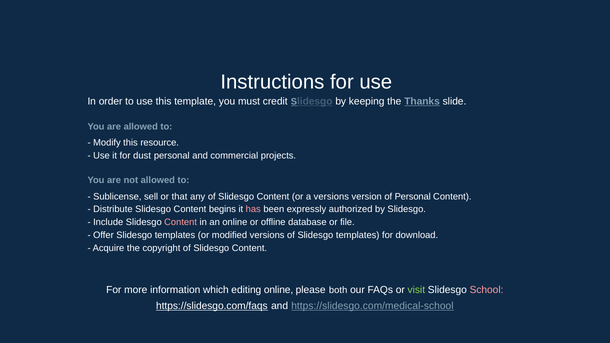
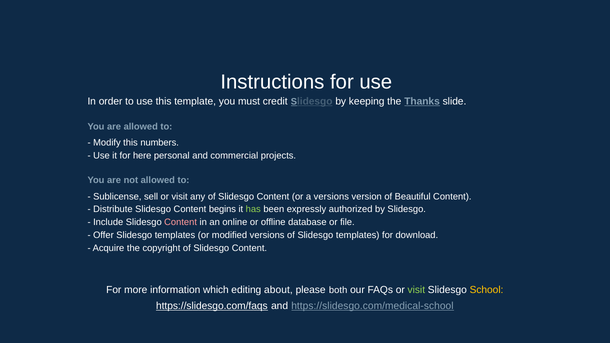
resource: resource -> numbers (160, 143)
dust: dust -> here (142, 156)
sell or that: that -> visit (180, 197)
of Personal: Personal -> Beautiful (413, 197)
has colour: pink -> light green (253, 209)
editing online: online -> about (278, 290)
School colour: pink -> yellow (487, 290)
